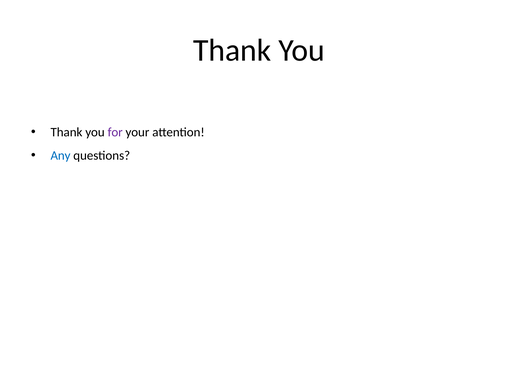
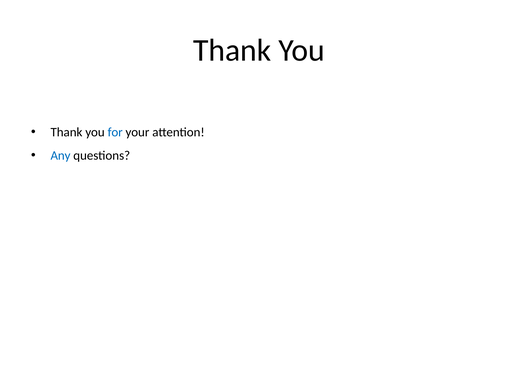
for colour: purple -> blue (115, 132)
